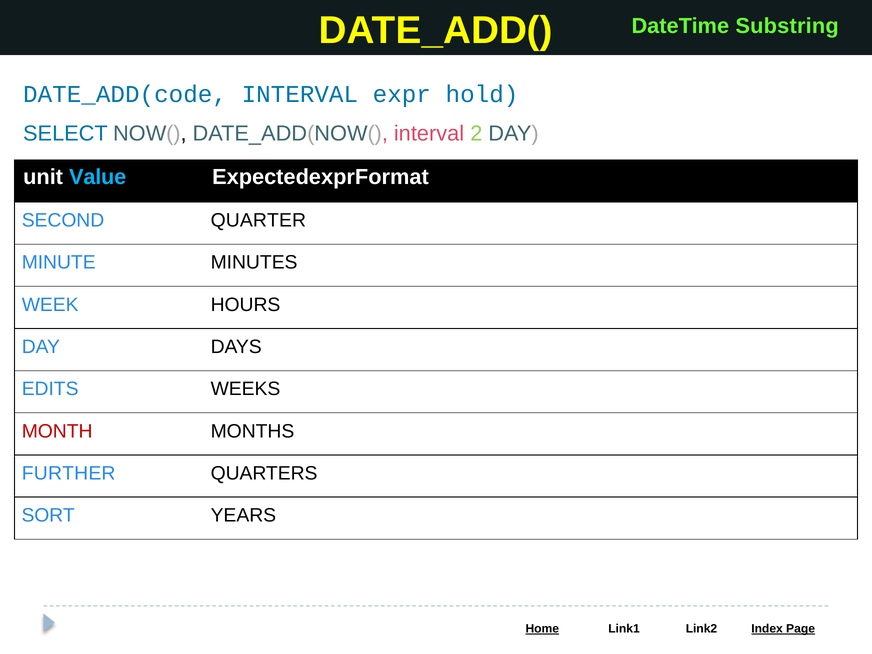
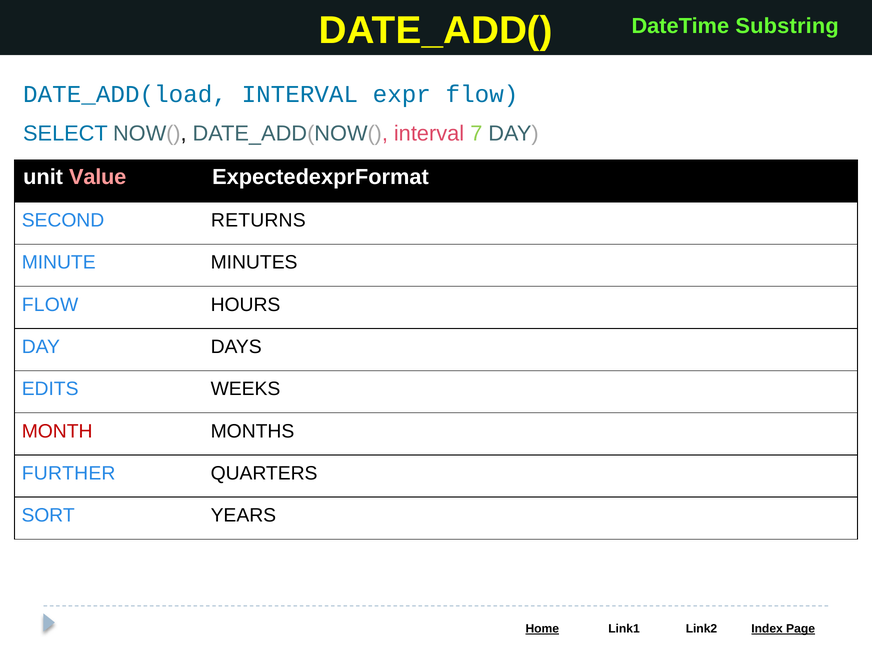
DATE_ADD(code: DATE_ADD(code -> DATE_ADD(load (125, 94)
expr hold: hold -> flow (482, 94)
2: 2 -> 7 (476, 133)
Value colour: light blue -> pink (98, 177)
QUARTER: QUARTER -> RETURNS (258, 220)
WEEK: WEEK -> FLOW (50, 305)
